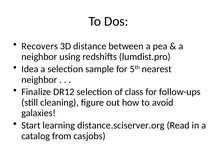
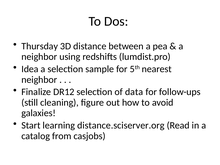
Recovers: Recovers -> Thursday (40, 46)
class: class -> data (134, 92)
